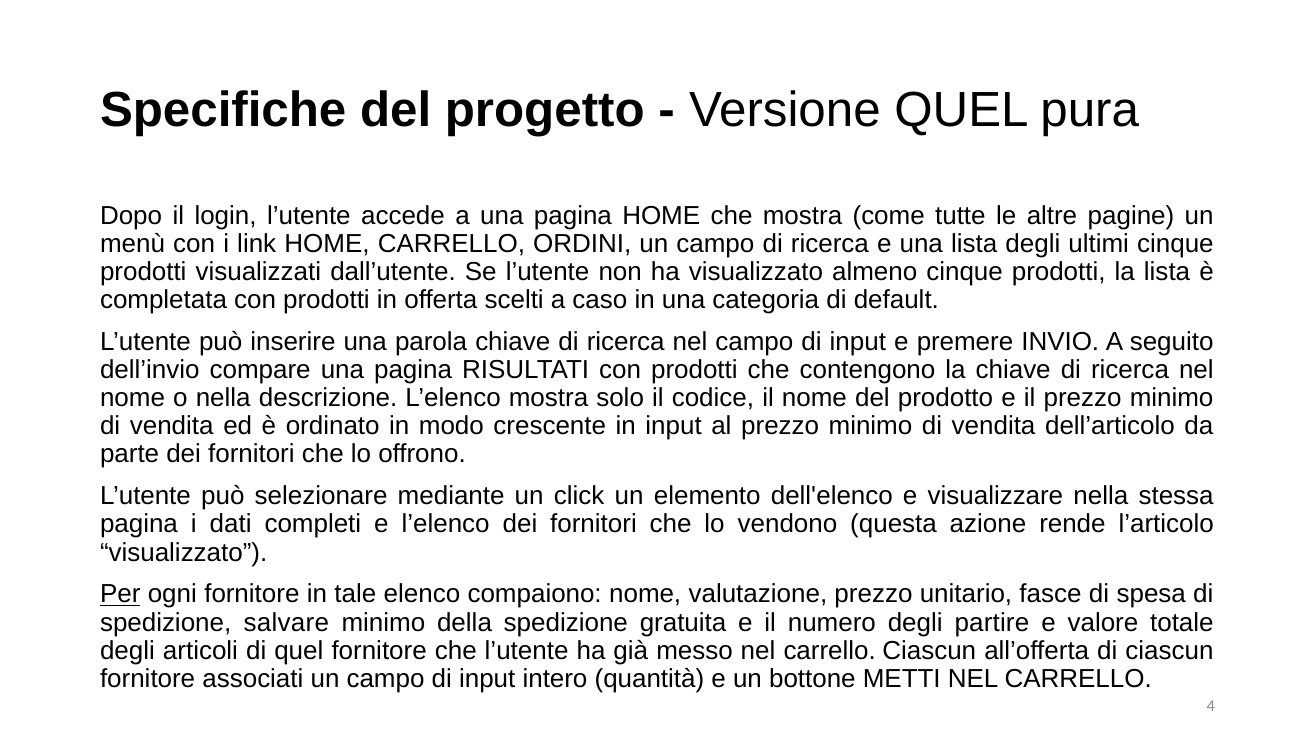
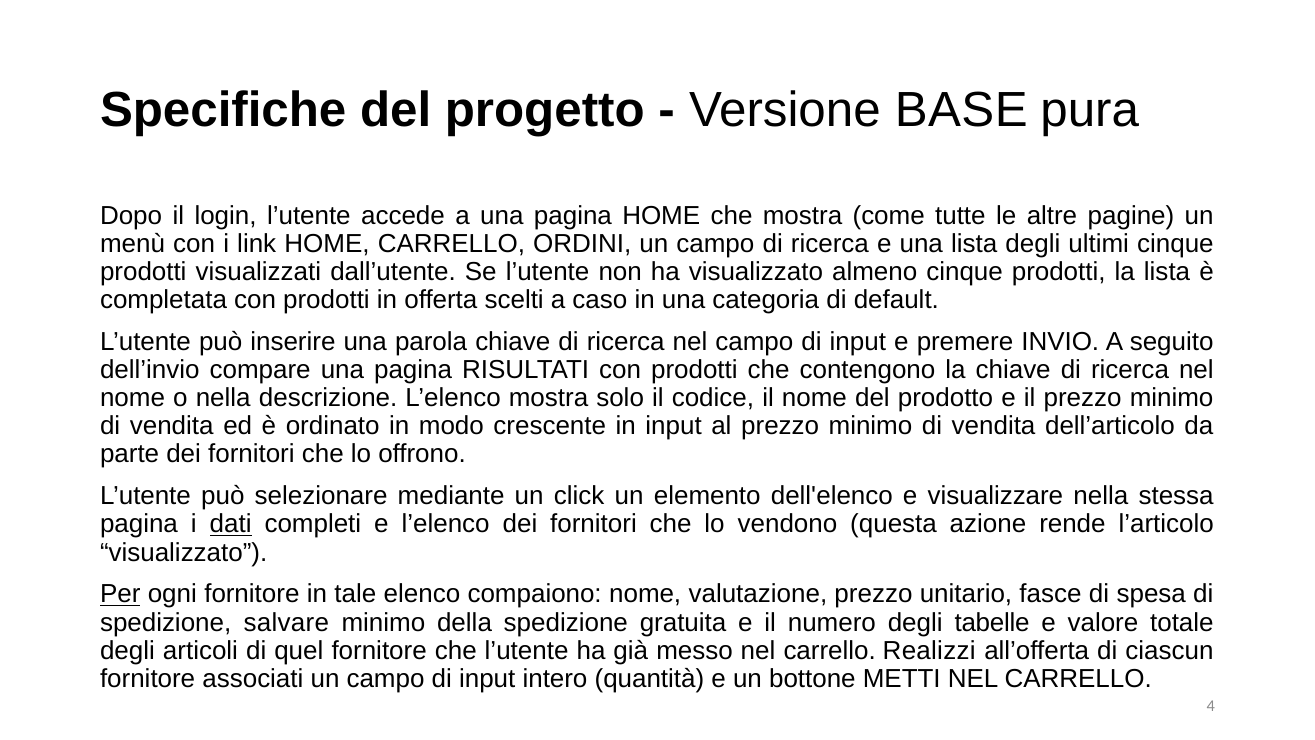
Versione QUEL: QUEL -> BASE (961, 111)
dati underline: none -> present (231, 524)
partire: partire -> tabelle (992, 622)
carrello Ciascun: Ciascun -> Realizzi (929, 650)
